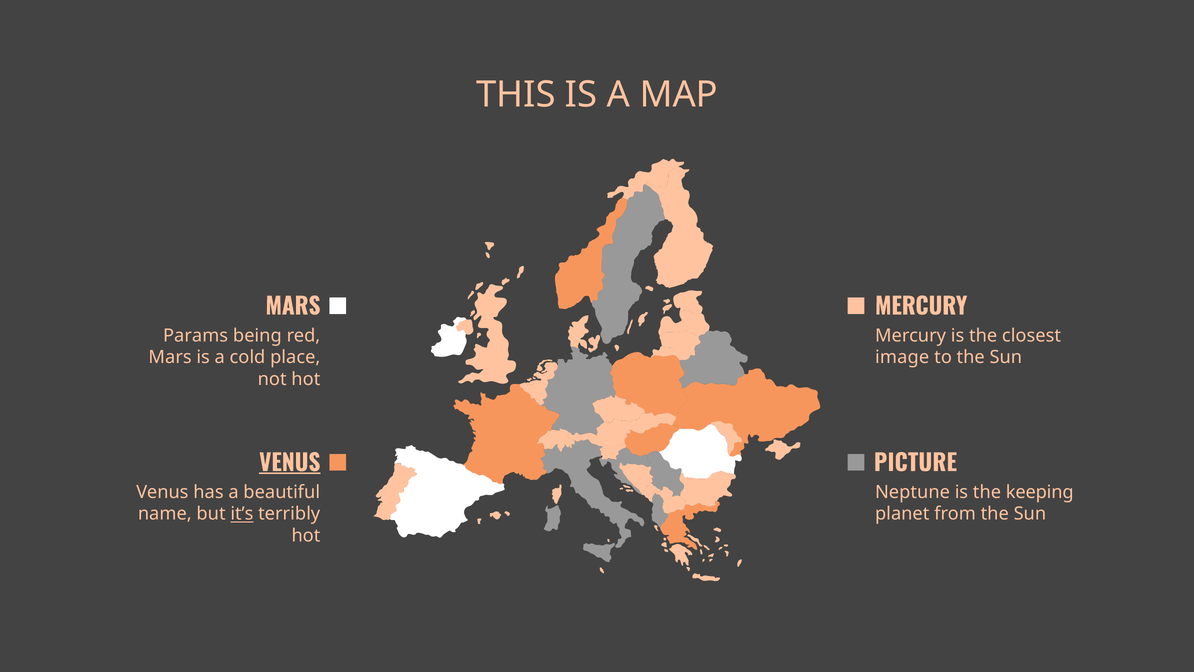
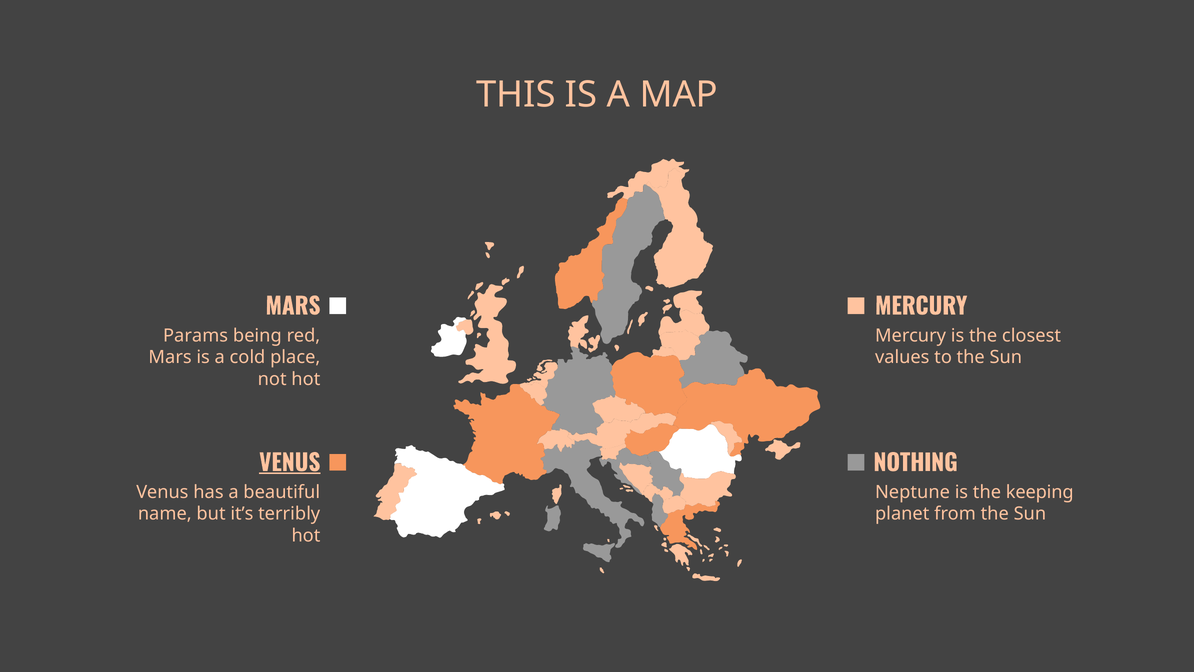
image: image -> values (902, 357)
PICTURE: PICTURE -> NOTHING (916, 463)
it’s underline: present -> none (242, 514)
